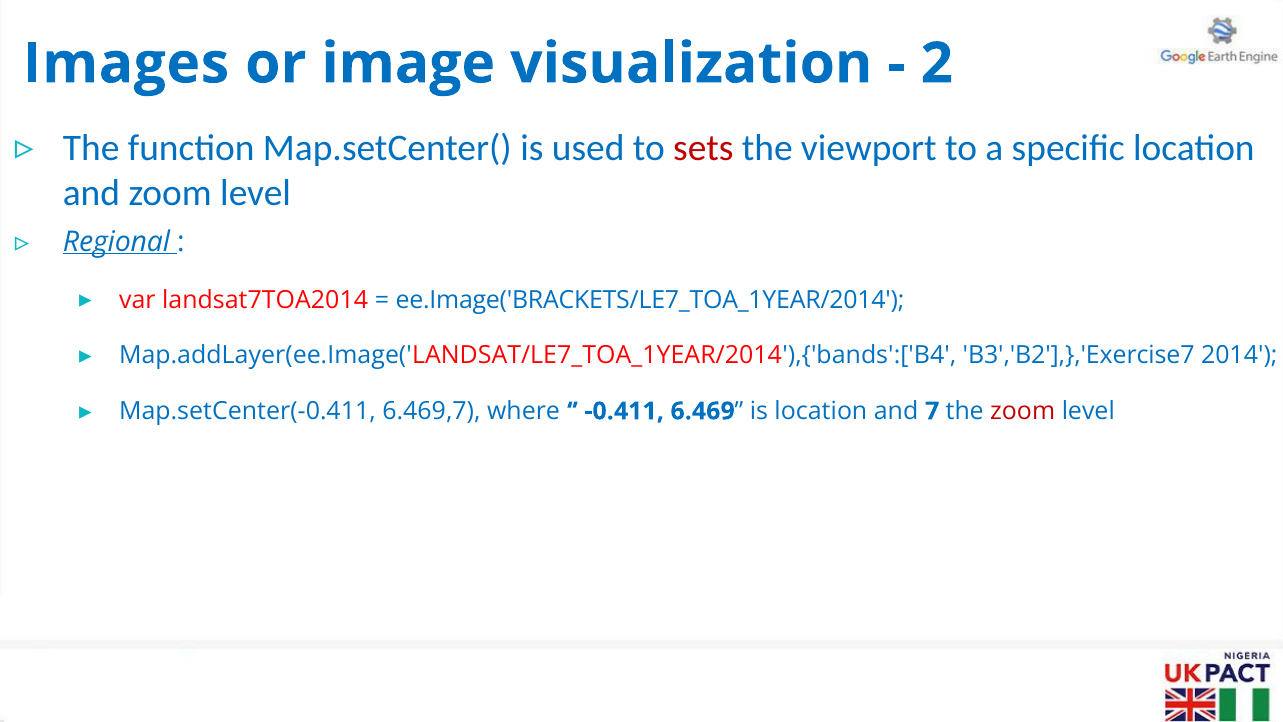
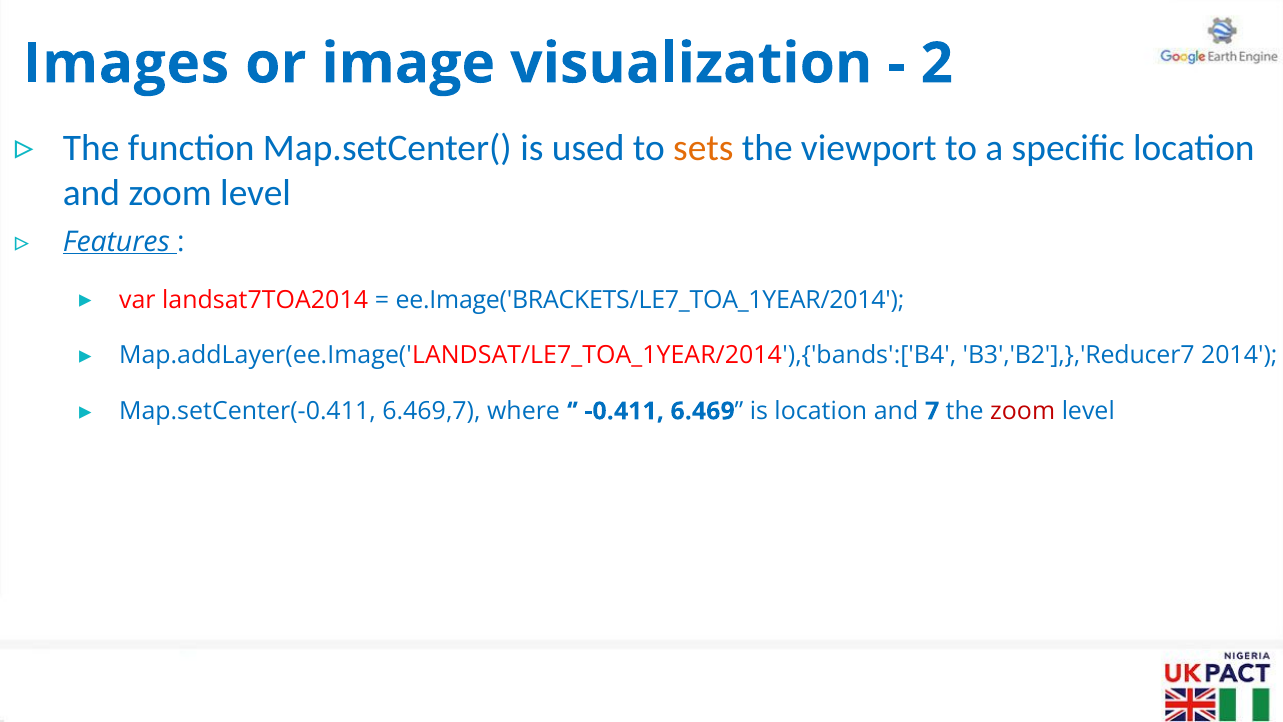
sets colour: red -> orange (703, 148)
Regional: Regional -> Features (116, 242)
B3','B2'],},'Exercise7: B3','B2'],},'Exercise7 -> B3','B2'],},'Reducer7 (1079, 355)
